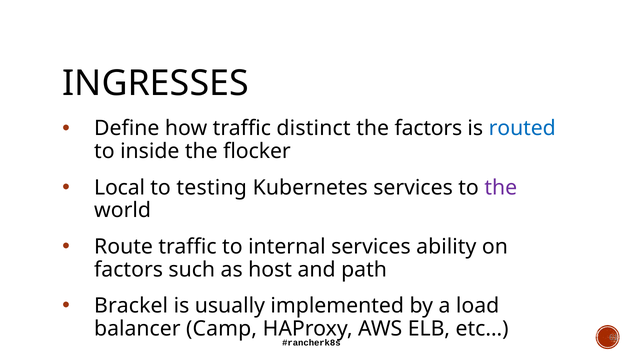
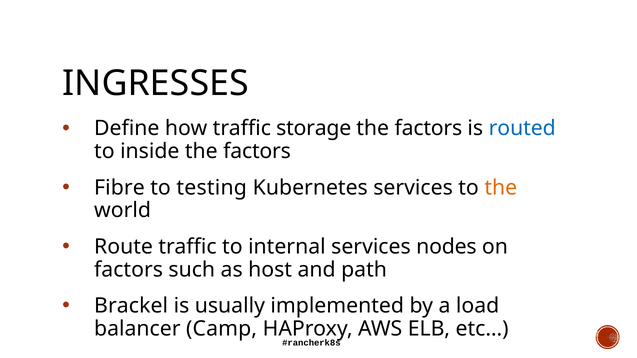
distinct: distinct -> storage (314, 129)
inside the flocker: flocker -> factors (257, 152)
Local: Local -> Fibre (119, 188)
the colour: purple -> orange (501, 188)
ability: ability -> nodes (446, 247)
